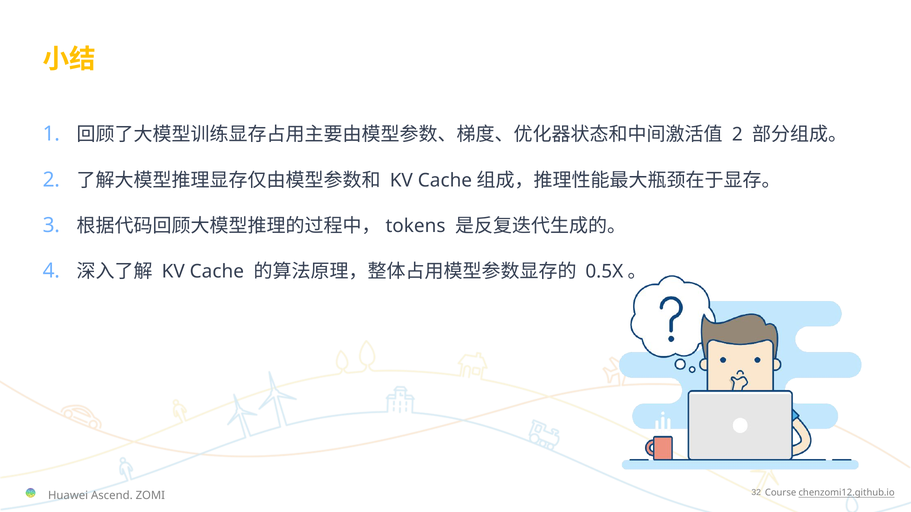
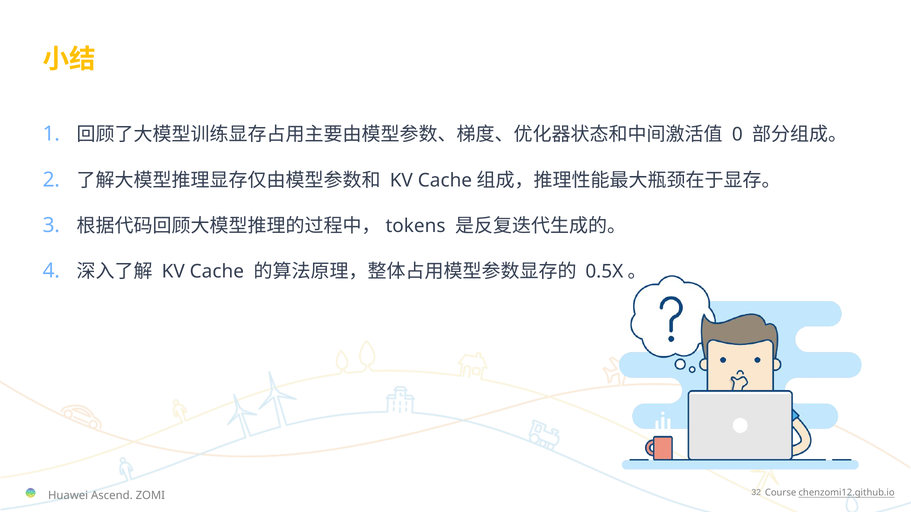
2: 2 -> 0 (737, 135)
